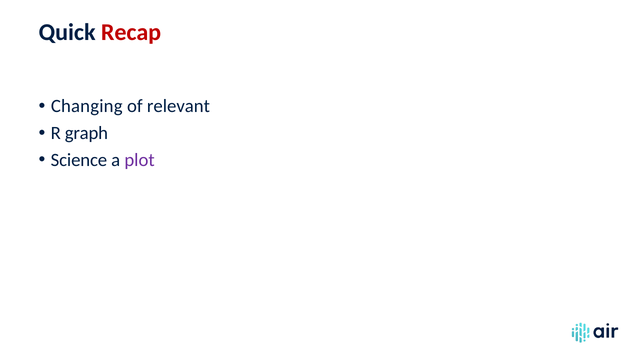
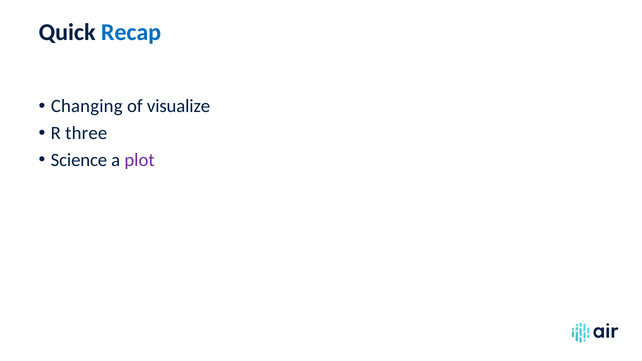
Recap colour: red -> blue (131, 32)
relevant: relevant -> visualize (179, 106)
graph: graph -> three (86, 133)
